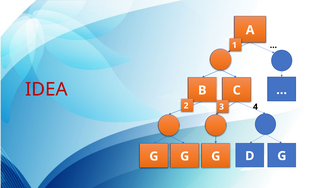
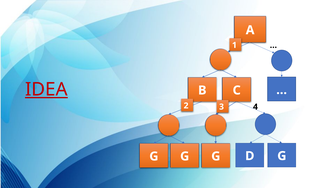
IDEA underline: none -> present (46, 90)
